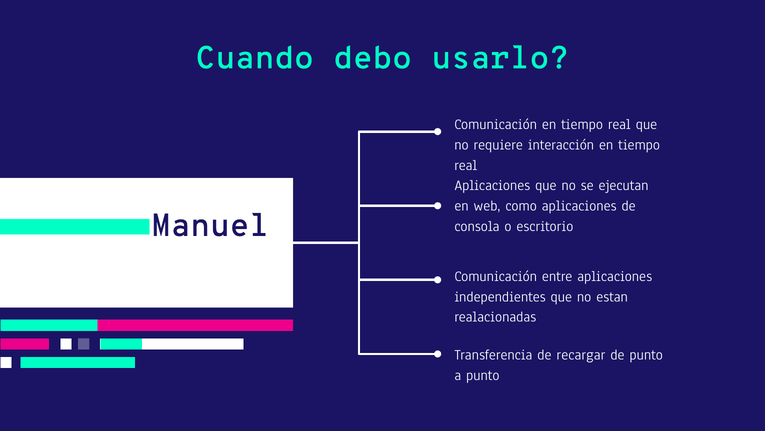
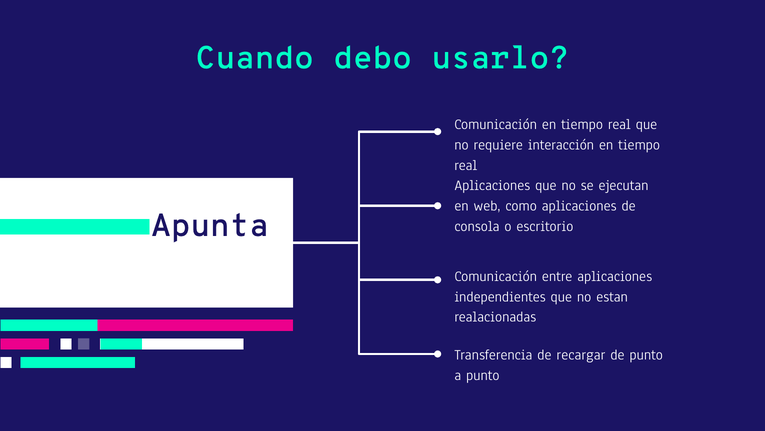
Manuel: Manuel -> Apunta (210, 225)
